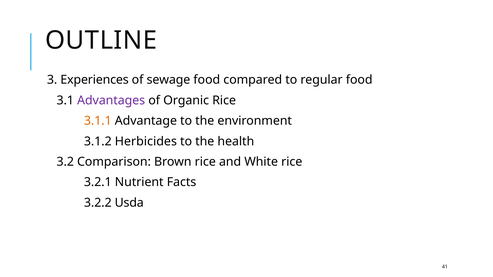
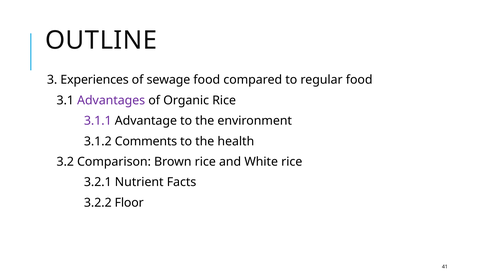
3.1.1 colour: orange -> purple (98, 121)
Herbicides: Herbicides -> Comments (146, 141)
Usda: Usda -> Floor (129, 203)
